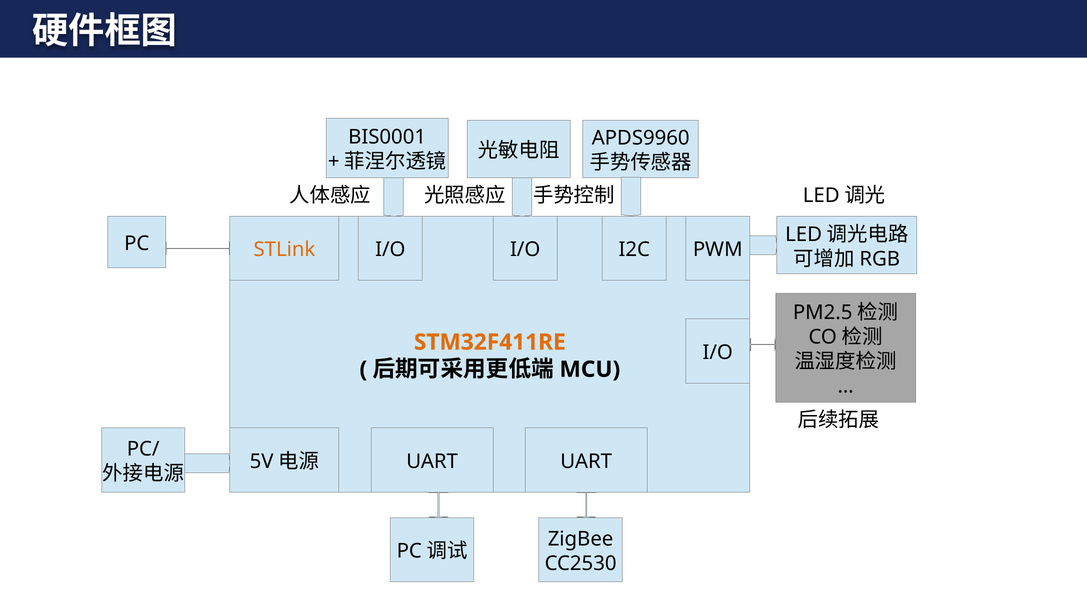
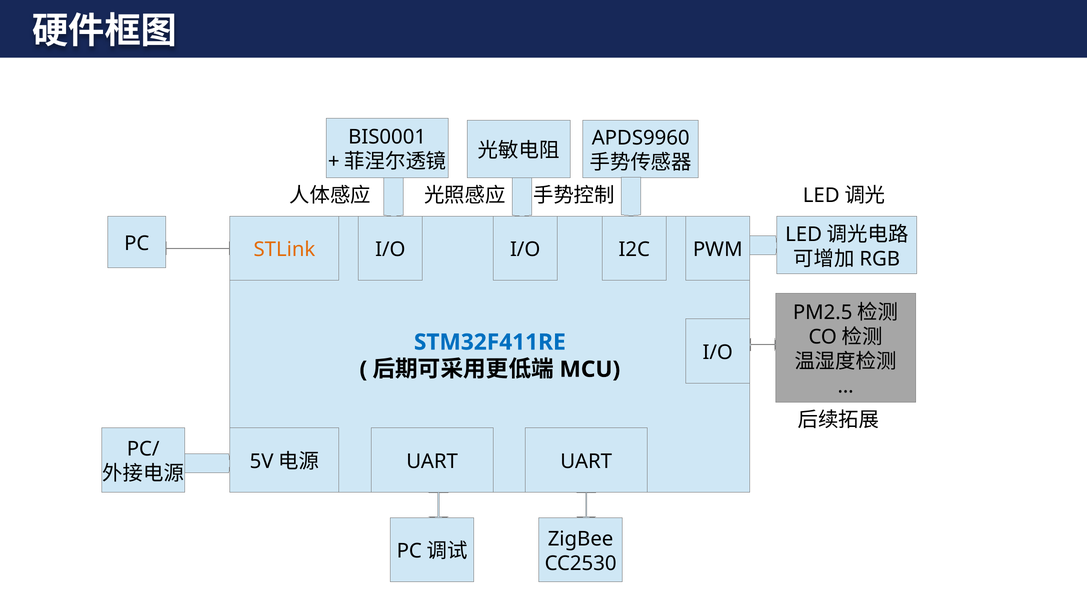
STM32F411RE colour: orange -> blue (490, 342)
